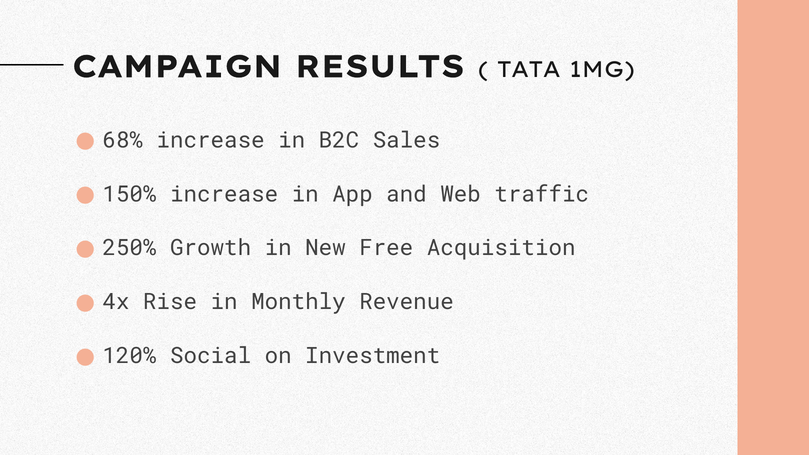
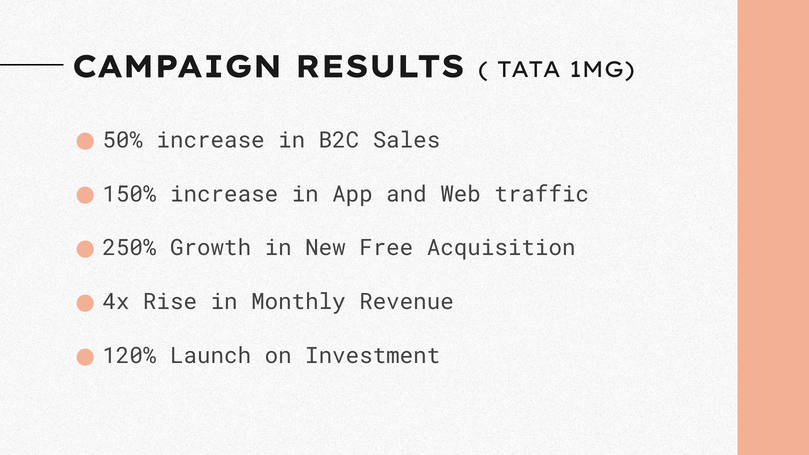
68%: 68% -> 50% (123, 140)
Social: Social -> Launch (211, 356)
